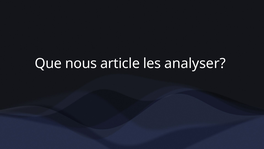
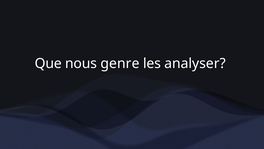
article: article -> genre (120, 63)
